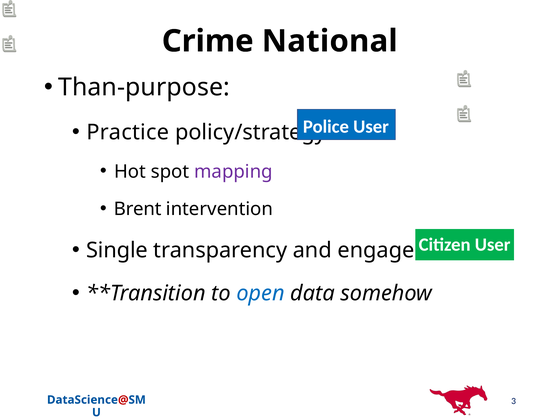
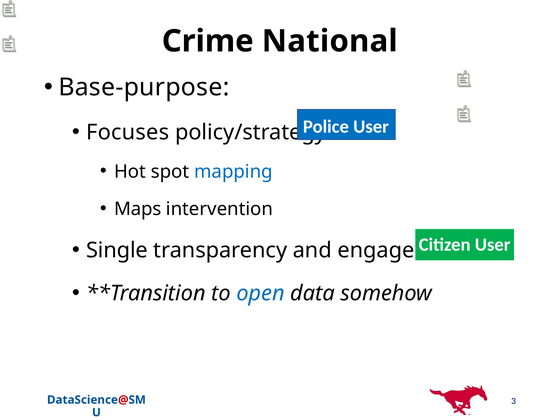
Than-purpose: Than-purpose -> Base-purpose (144, 87)
Practice: Practice -> Focuses (128, 132)
mapping colour: purple -> blue (233, 172)
Brent: Brent -> Maps (138, 209)
